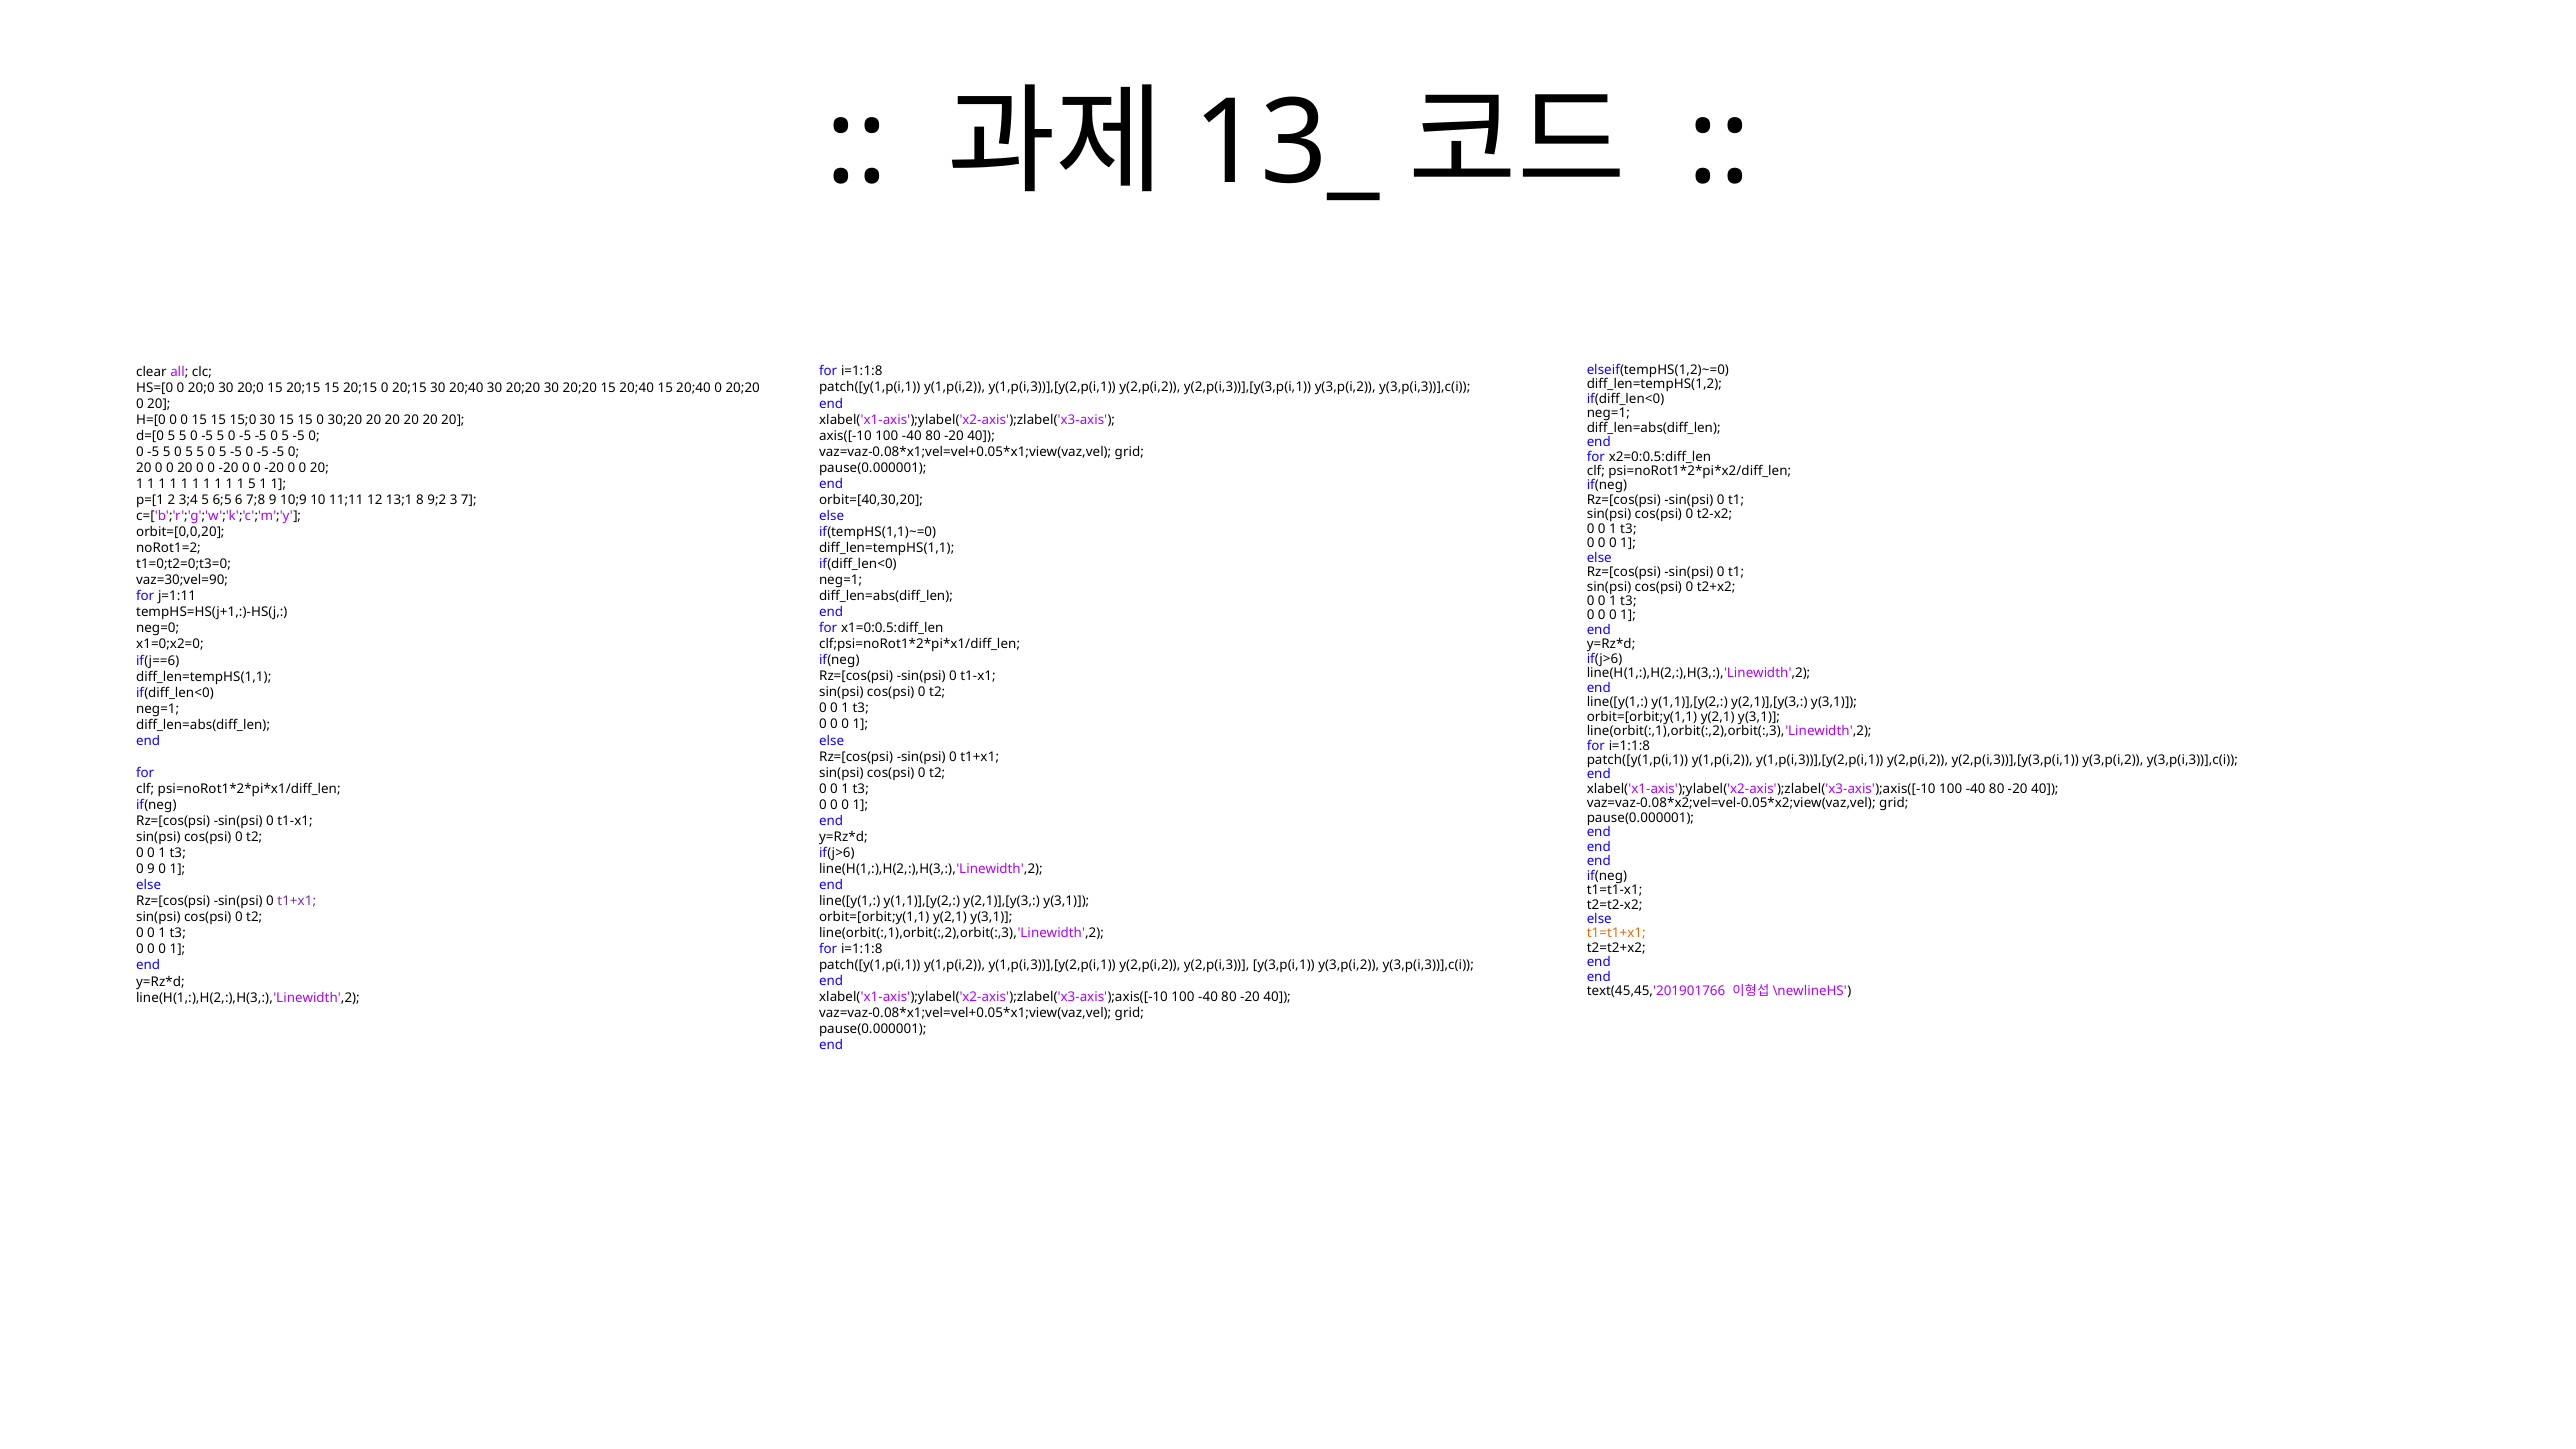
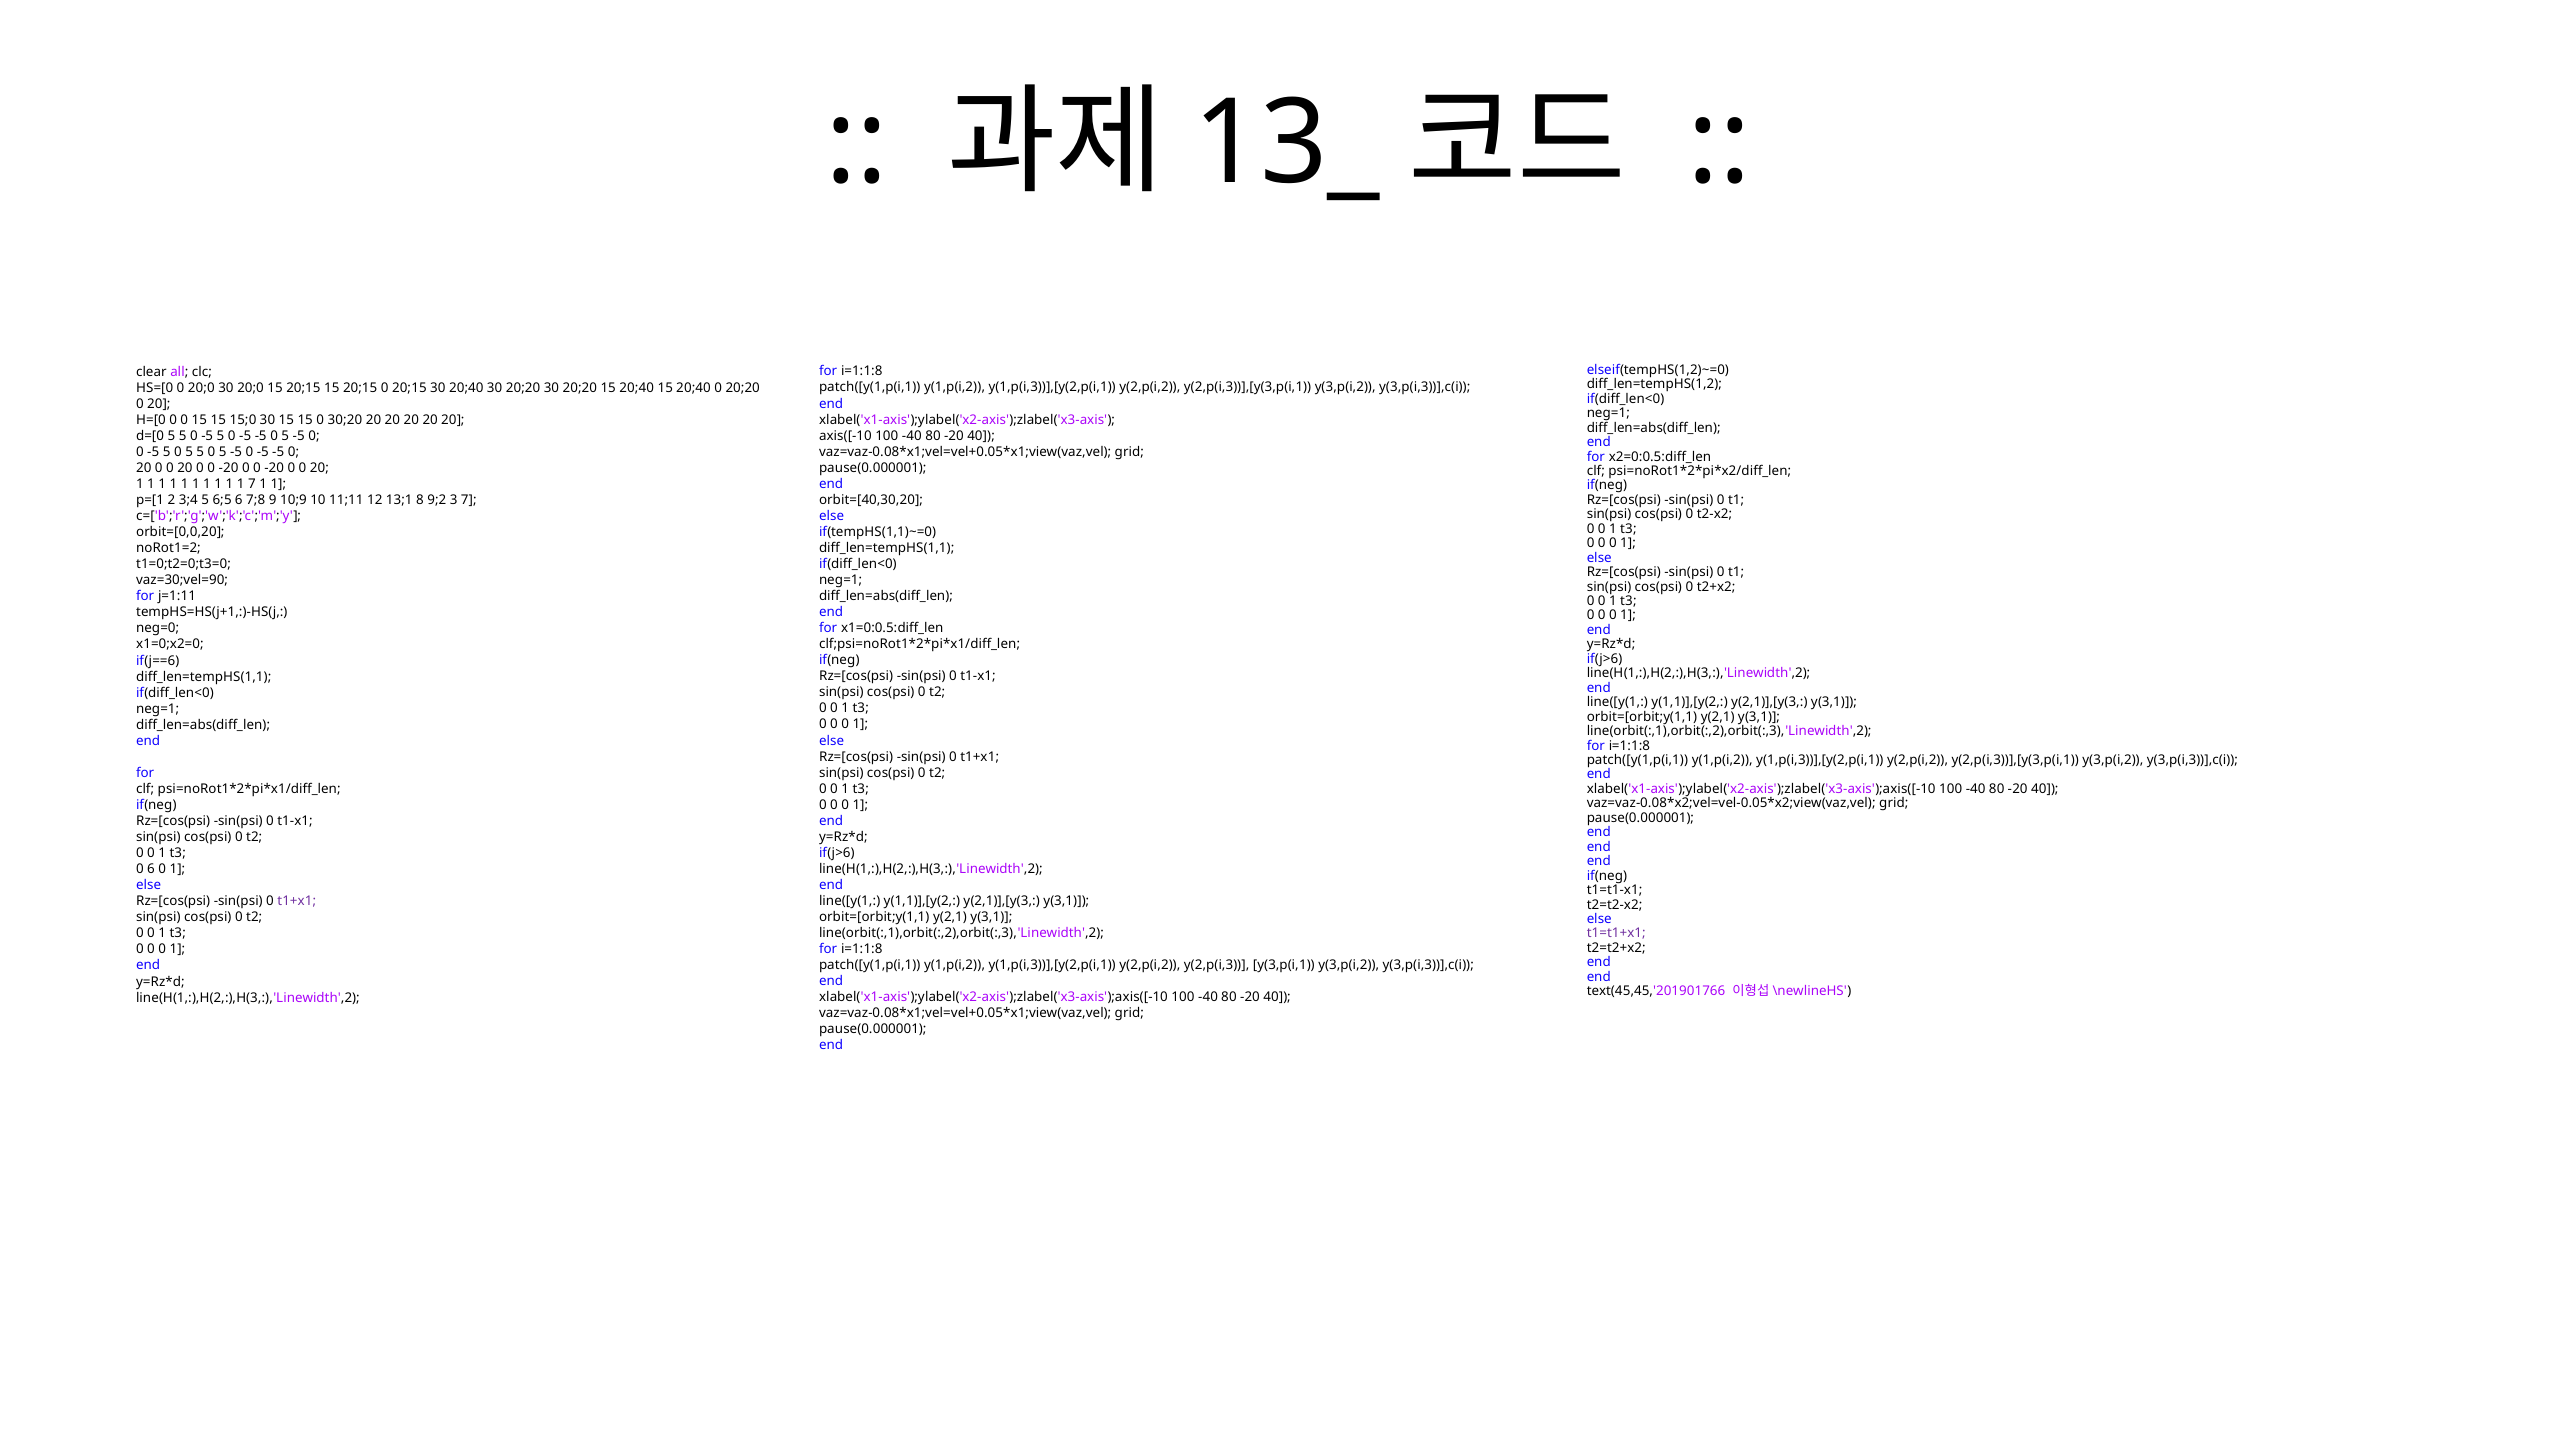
1 5: 5 -> 7 (252, 484)
0 9: 9 -> 6 (151, 869)
t1=t1+x1 colour: orange -> purple (1616, 934)
